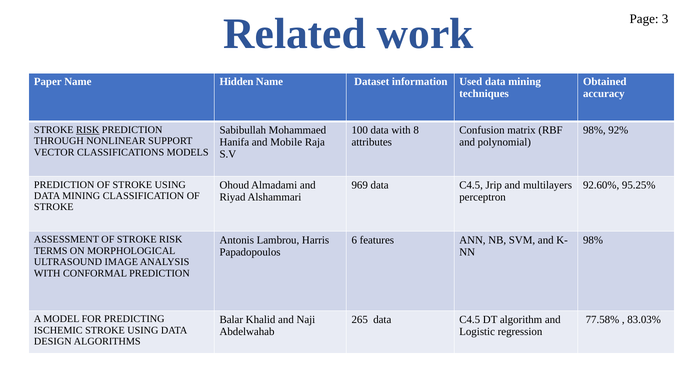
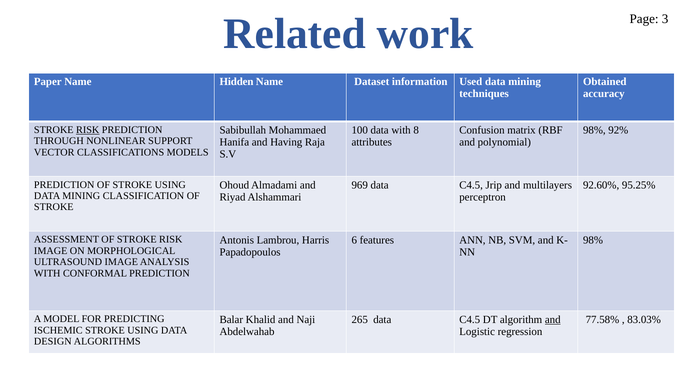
Mobile: Mobile -> Having (286, 142)
TERMS: TERMS -> IMAGE (51, 251)
and underline: none -> present (553, 320)
